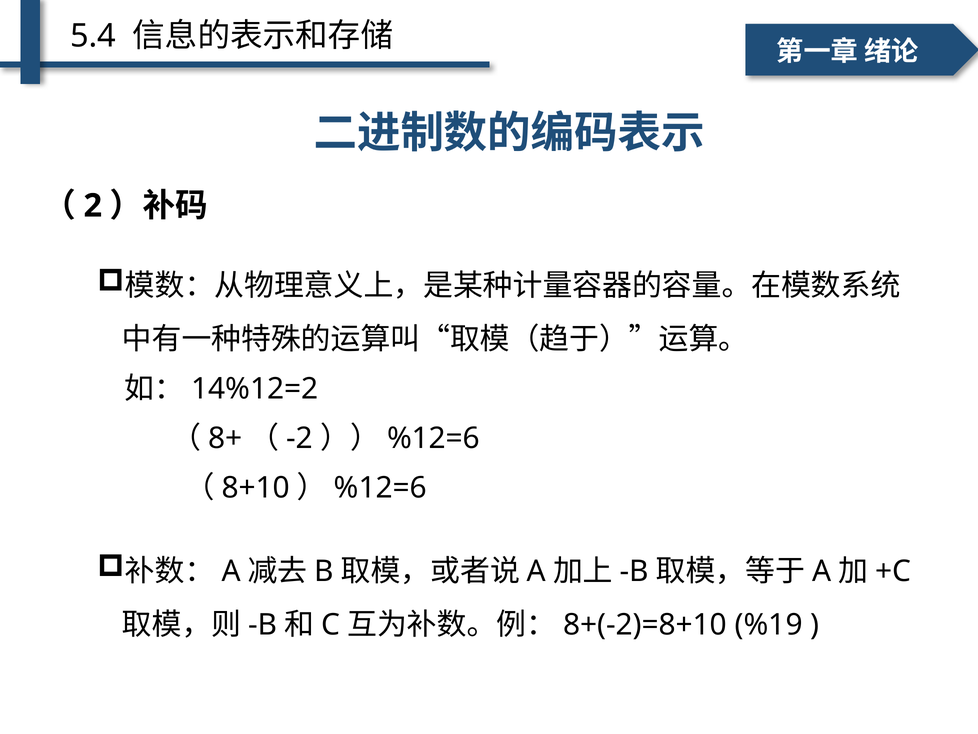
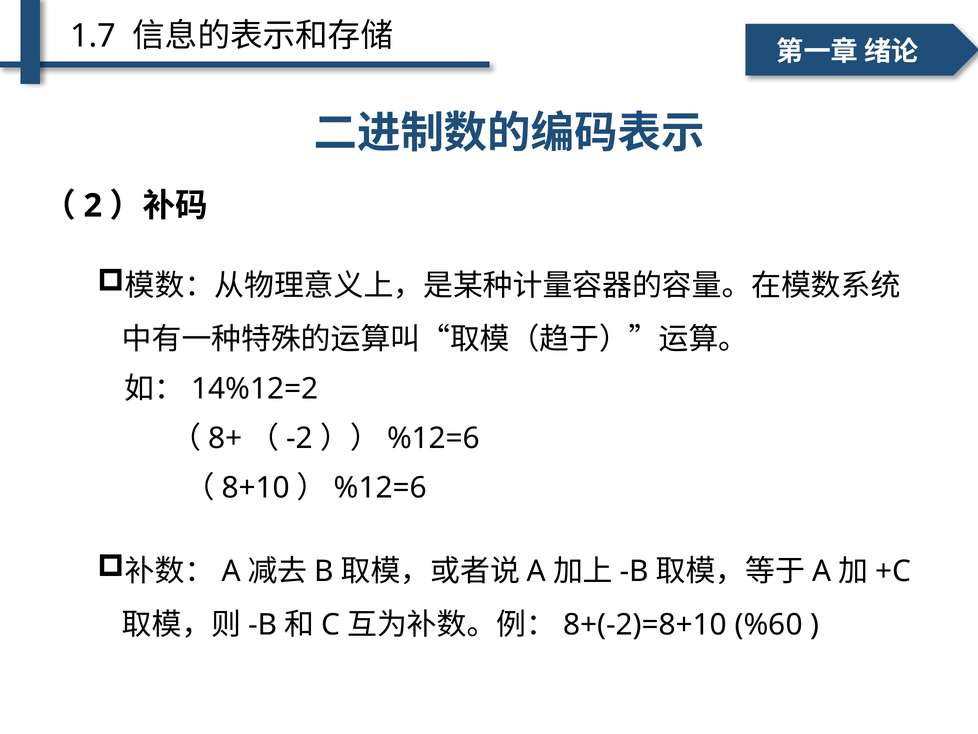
5.4: 5.4 -> 1.7 (93, 36)
%19: %19 -> %60 (769, 625)
